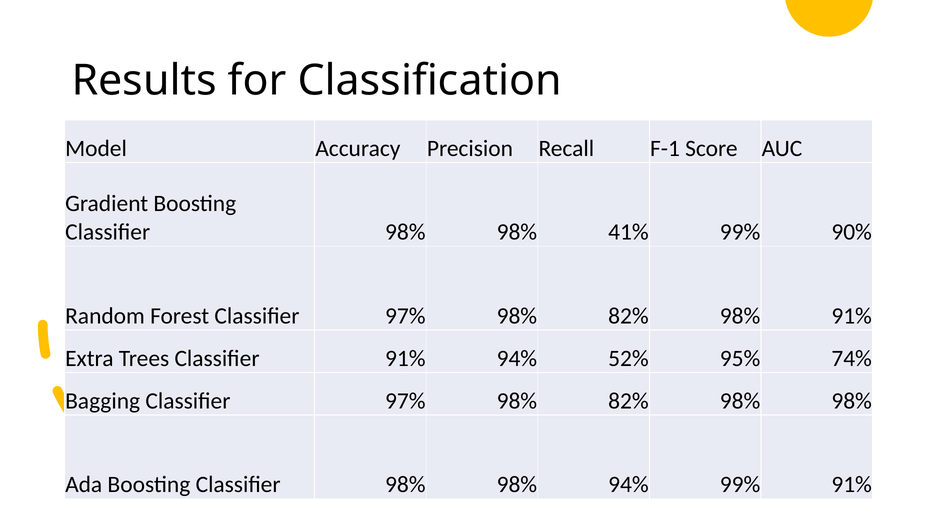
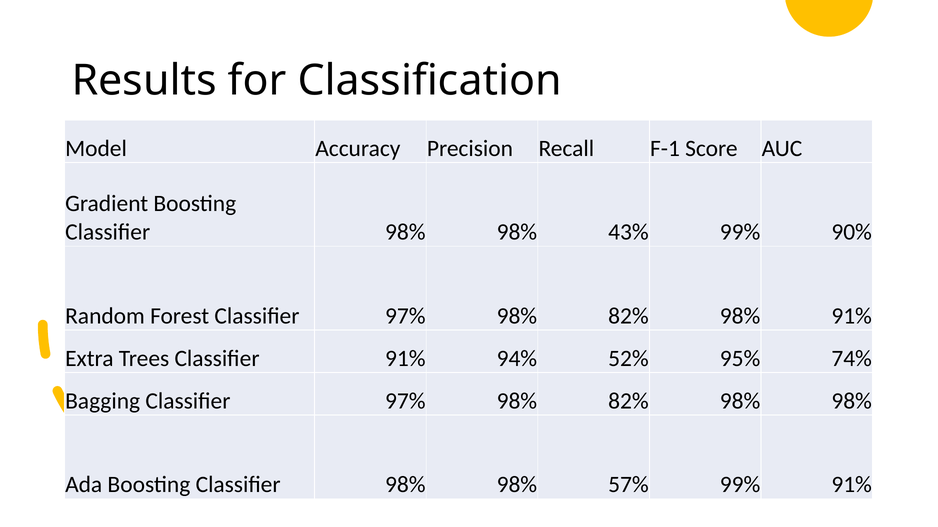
41%: 41% -> 43% (628, 232)
98% 94%: 94% -> 57% (628, 485)
